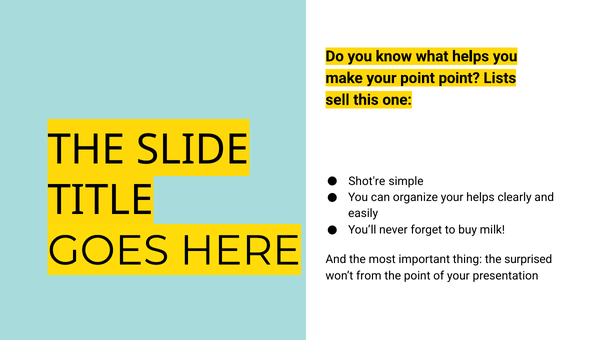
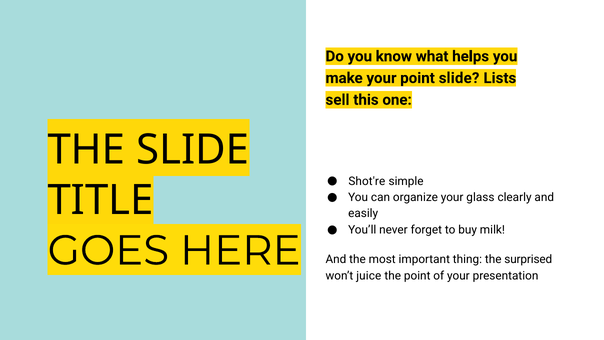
point point: point -> slide (459, 78)
your helps: helps -> glass (480, 197)
from: from -> juice (369, 275)
